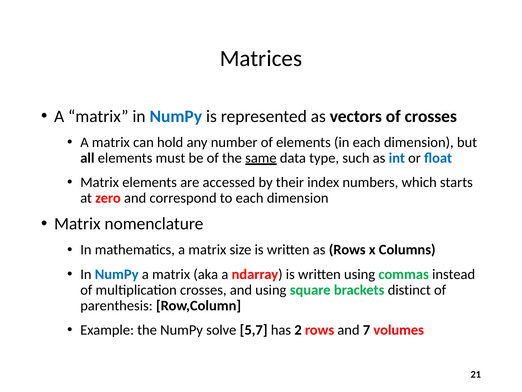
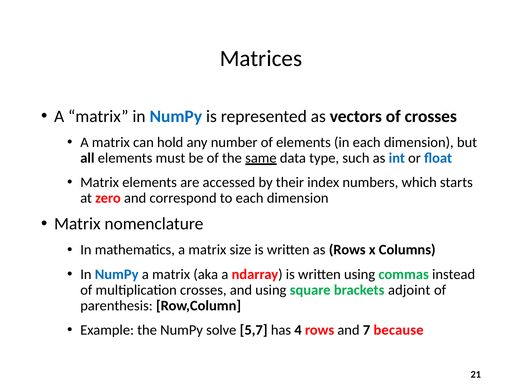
distinct: distinct -> adjoint (409, 290)
2: 2 -> 4 (298, 330)
volumes: volumes -> because (399, 330)
